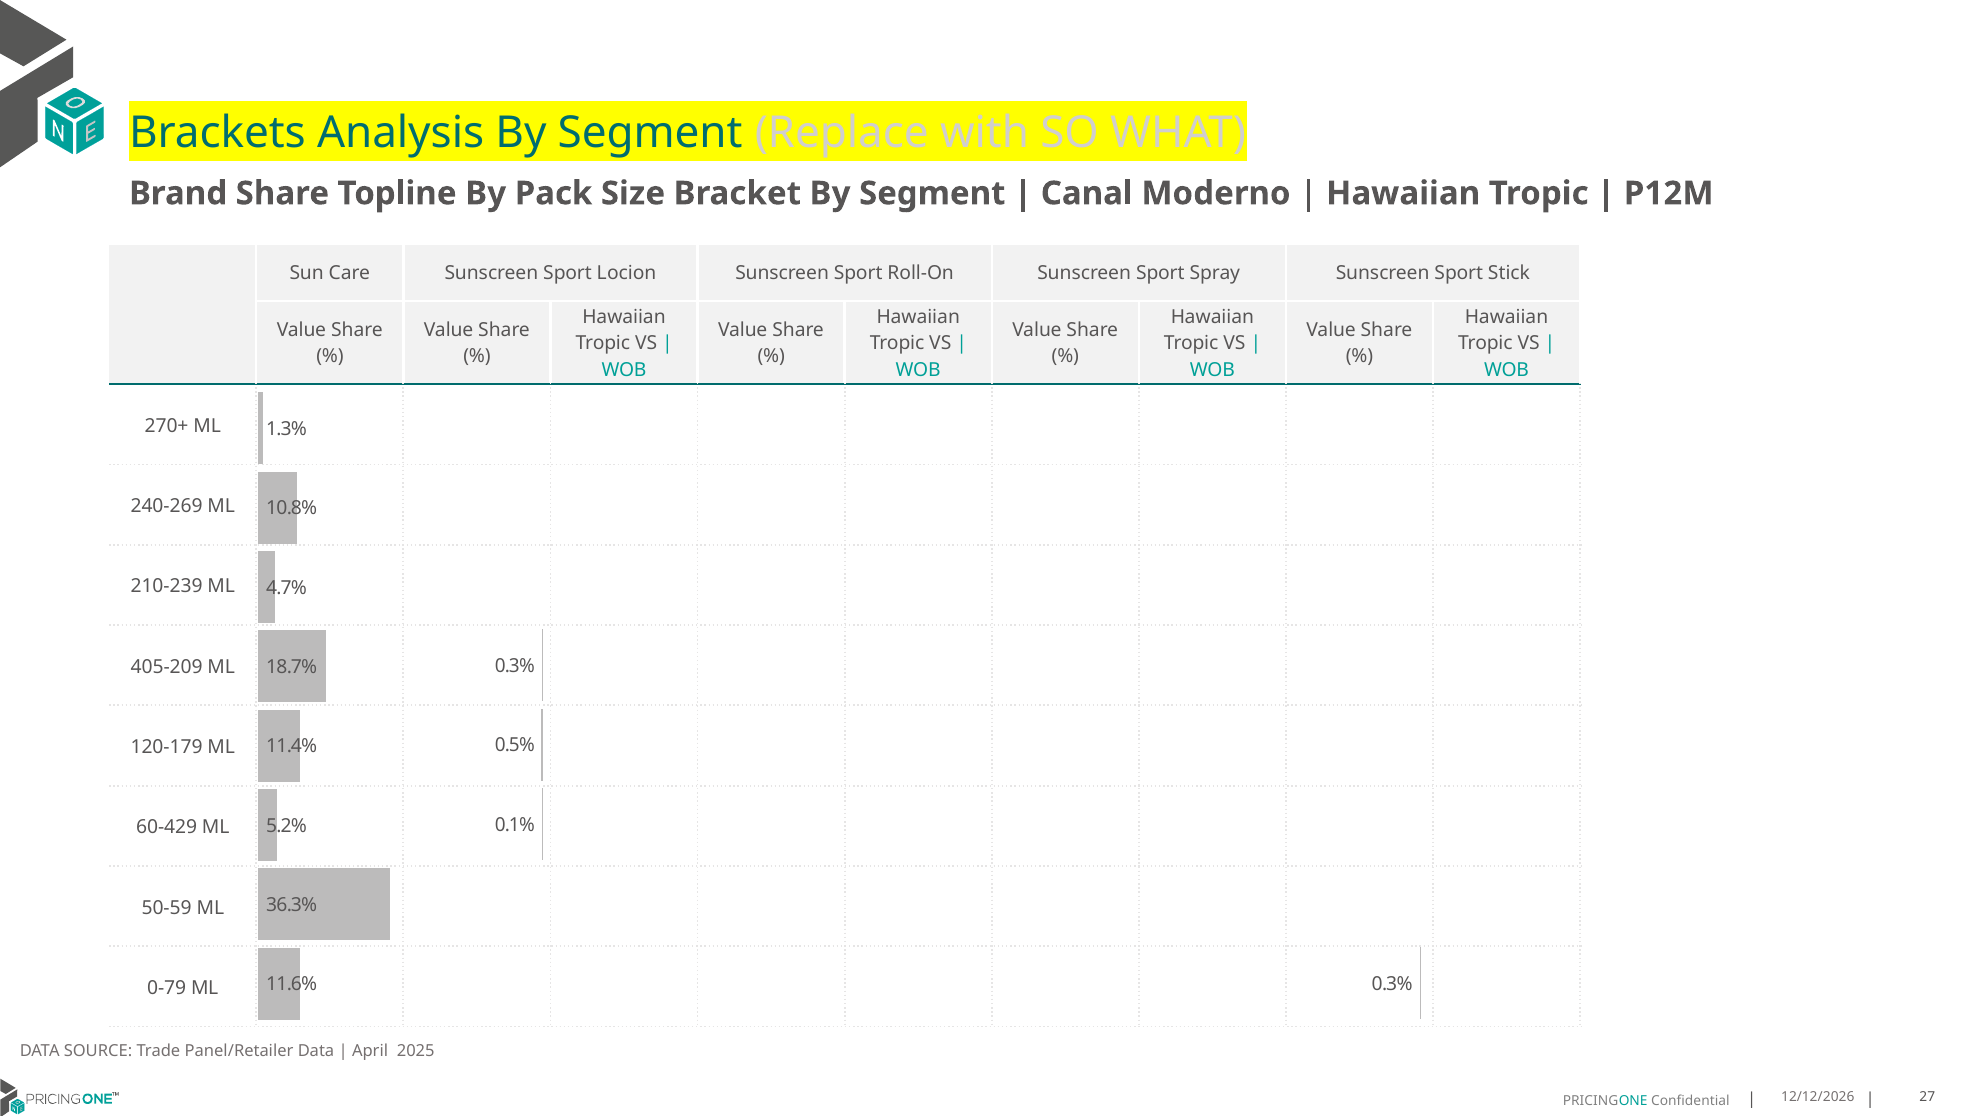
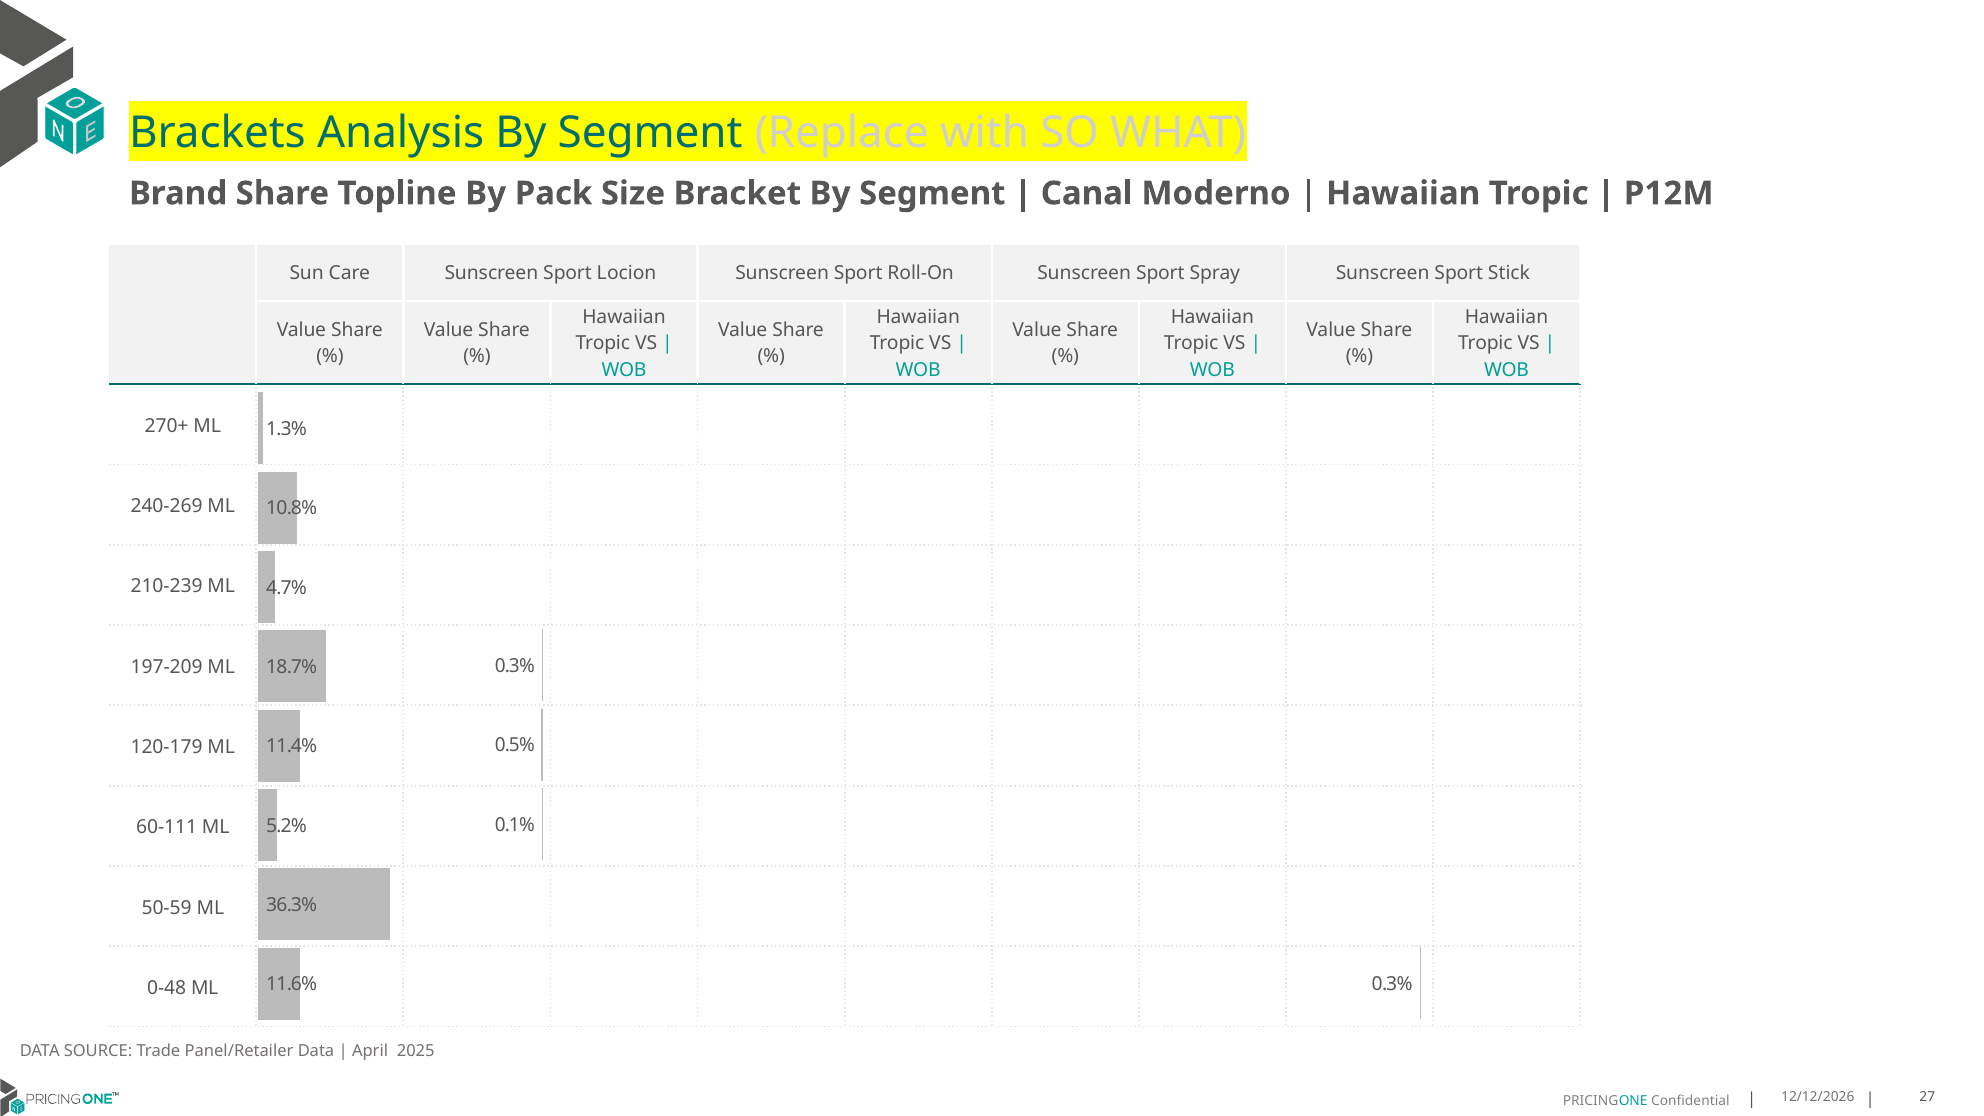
405-209: 405-209 -> 197-209 (167, 667)
60-429: 60-429 -> 60-111 (167, 827)
0-79: 0-79 -> 0-48 (167, 988)
